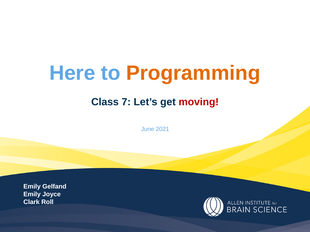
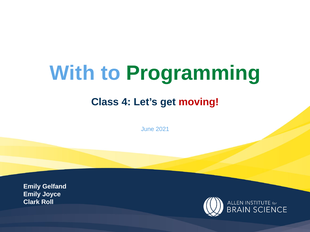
Here: Here -> With (72, 73)
Programming colour: orange -> green (193, 73)
7: 7 -> 4 (126, 102)
